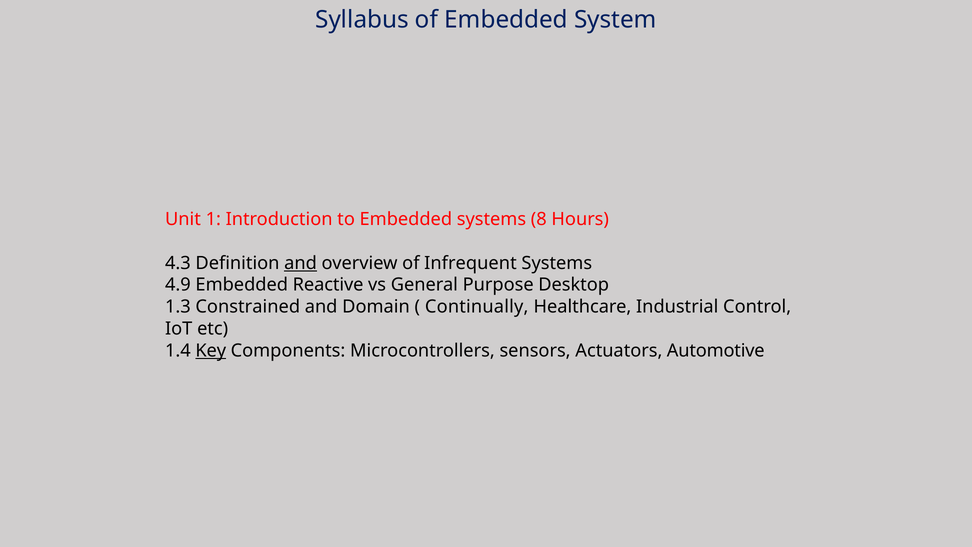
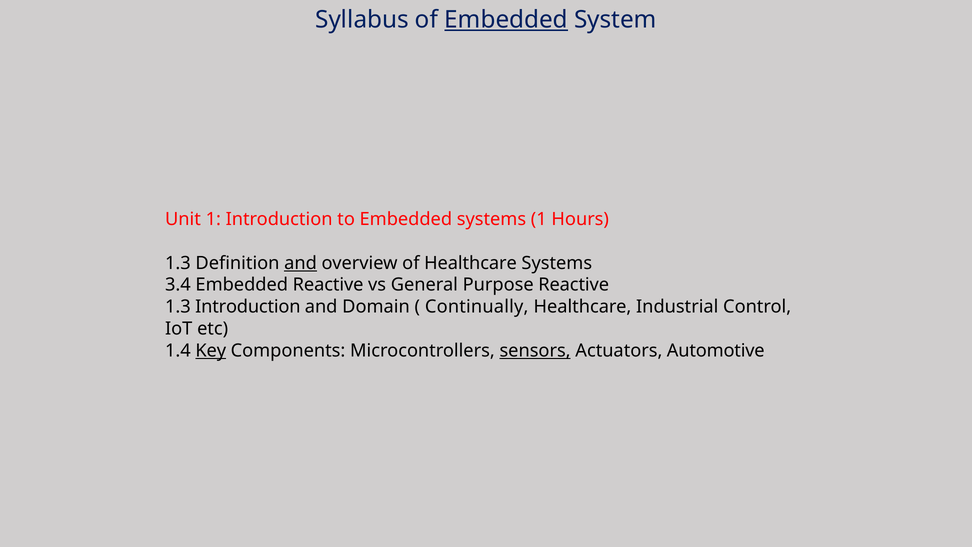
Embedded underline: none -> present (506, 20)
systems 8: 8 -> 1 (539, 219)
4.3: 4.3 -> 1.3 (178, 263)
of Infrequent: Infrequent -> Healthcare (471, 263)
4.9: 4.9 -> 3.4 (178, 285)
Purpose Desktop: Desktop -> Reactive (574, 285)
1.3 Constrained: Constrained -> Introduction (248, 307)
sensors underline: none -> present (535, 350)
